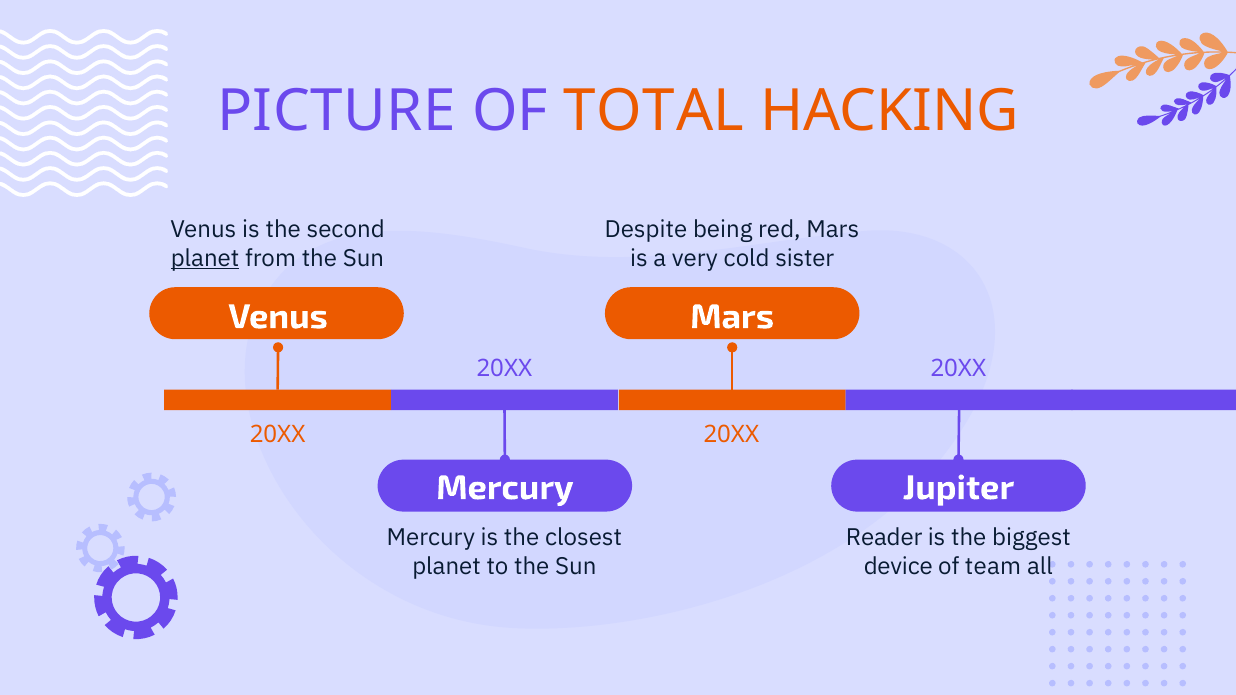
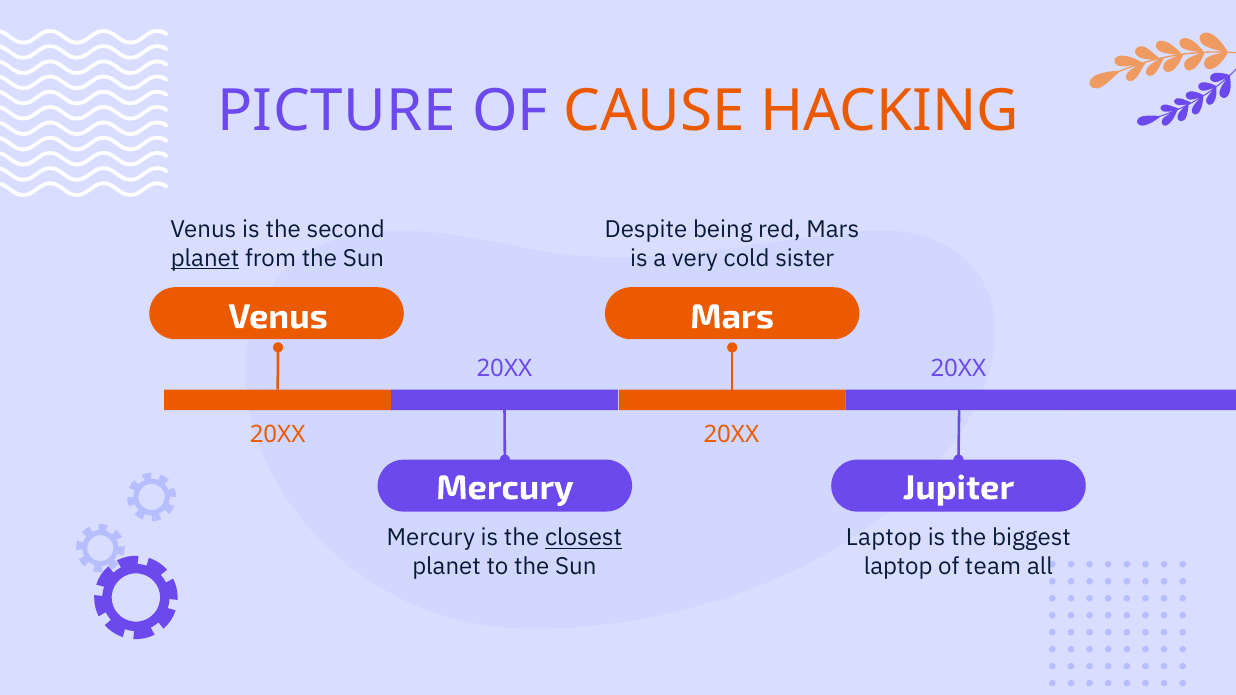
TOTAL: TOTAL -> CAUSE (654, 112)
closest underline: none -> present (584, 538)
Reader: Reader -> Laptop (884, 538)
device: device -> laptop (898, 567)
